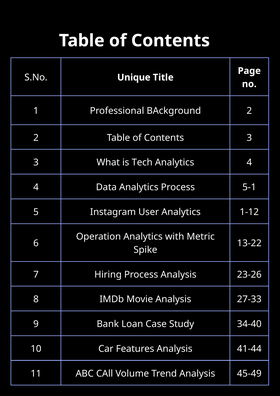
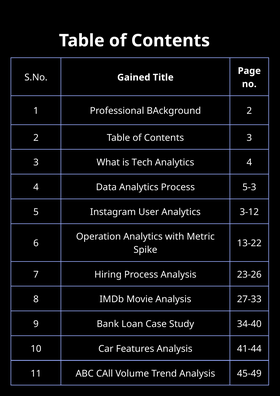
Unique: Unique -> Gained (134, 77)
5-1: 5-1 -> 5-3 (249, 187)
1-12: 1-12 -> 3-12 (249, 212)
